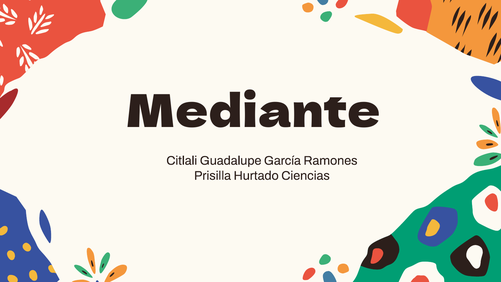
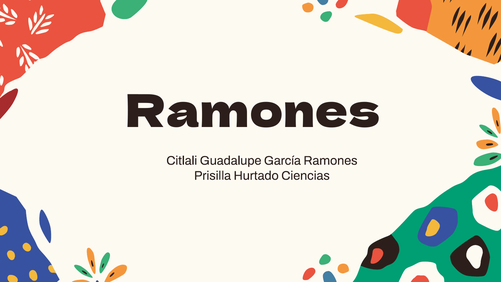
Mediante: Mediante -> Ramones (253, 112)
